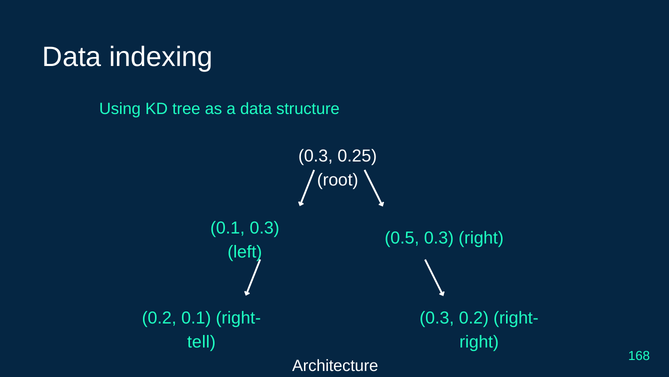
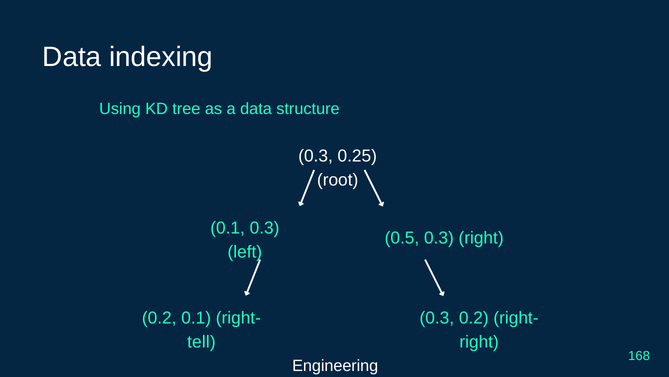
Architecture: Architecture -> Engineering (335, 365)
